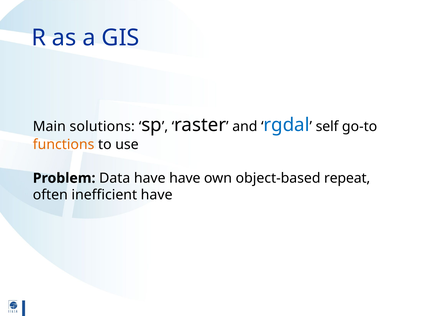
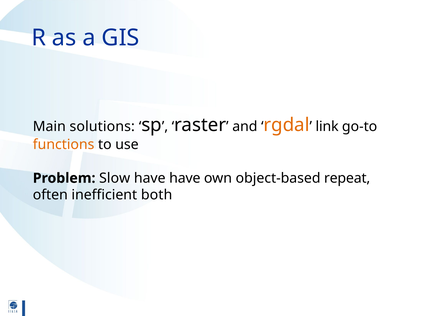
rgdal colour: blue -> orange (287, 125)
self: self -> link (327, 127)
Data: Data -> Slow (115, 178)
inefficient have: have -> both (157, 195)
